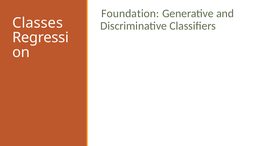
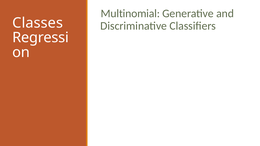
Foundation: Foundation -> Multinomial (130, 13)
